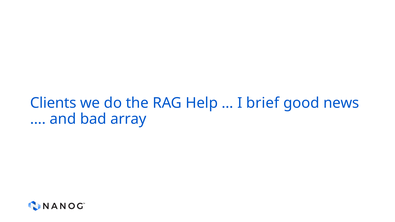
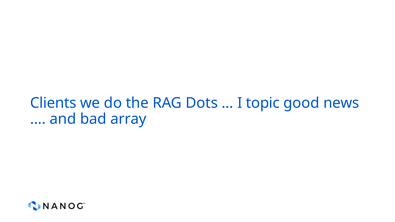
Help: Help -> Dots (202, 103)
brief: brief -> topic (263, 103)
